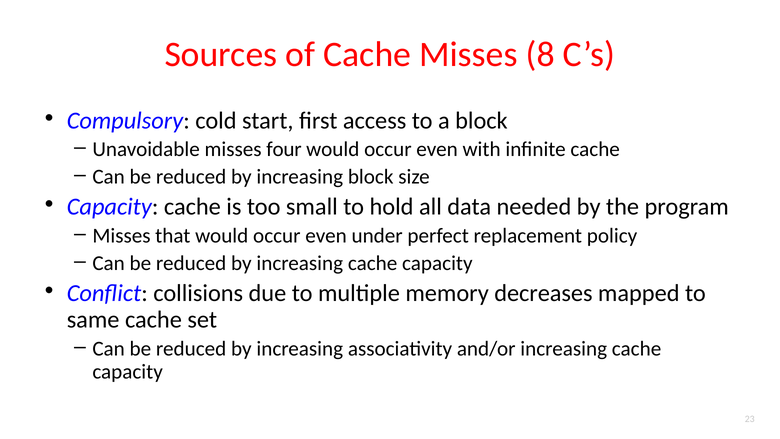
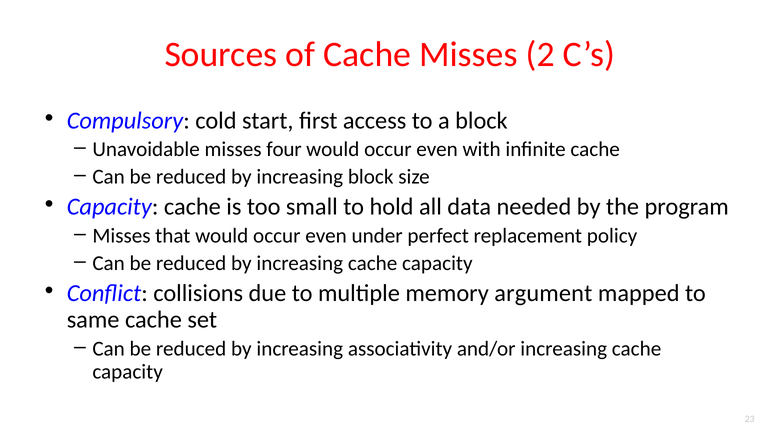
8: 8 -> 2 (540, 54)
decreases: decreases -> argument (543, 293)
